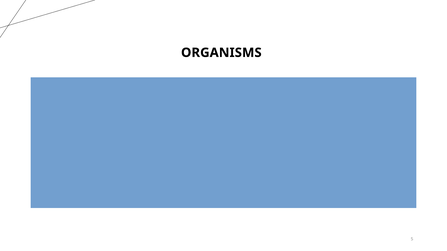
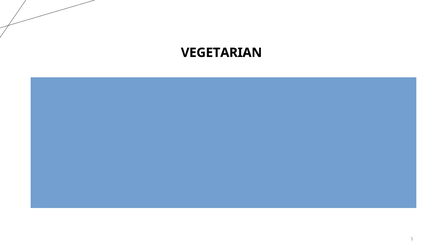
ORGANISMS: ORGANISMS -> VEGETARIAN (221, 53)
